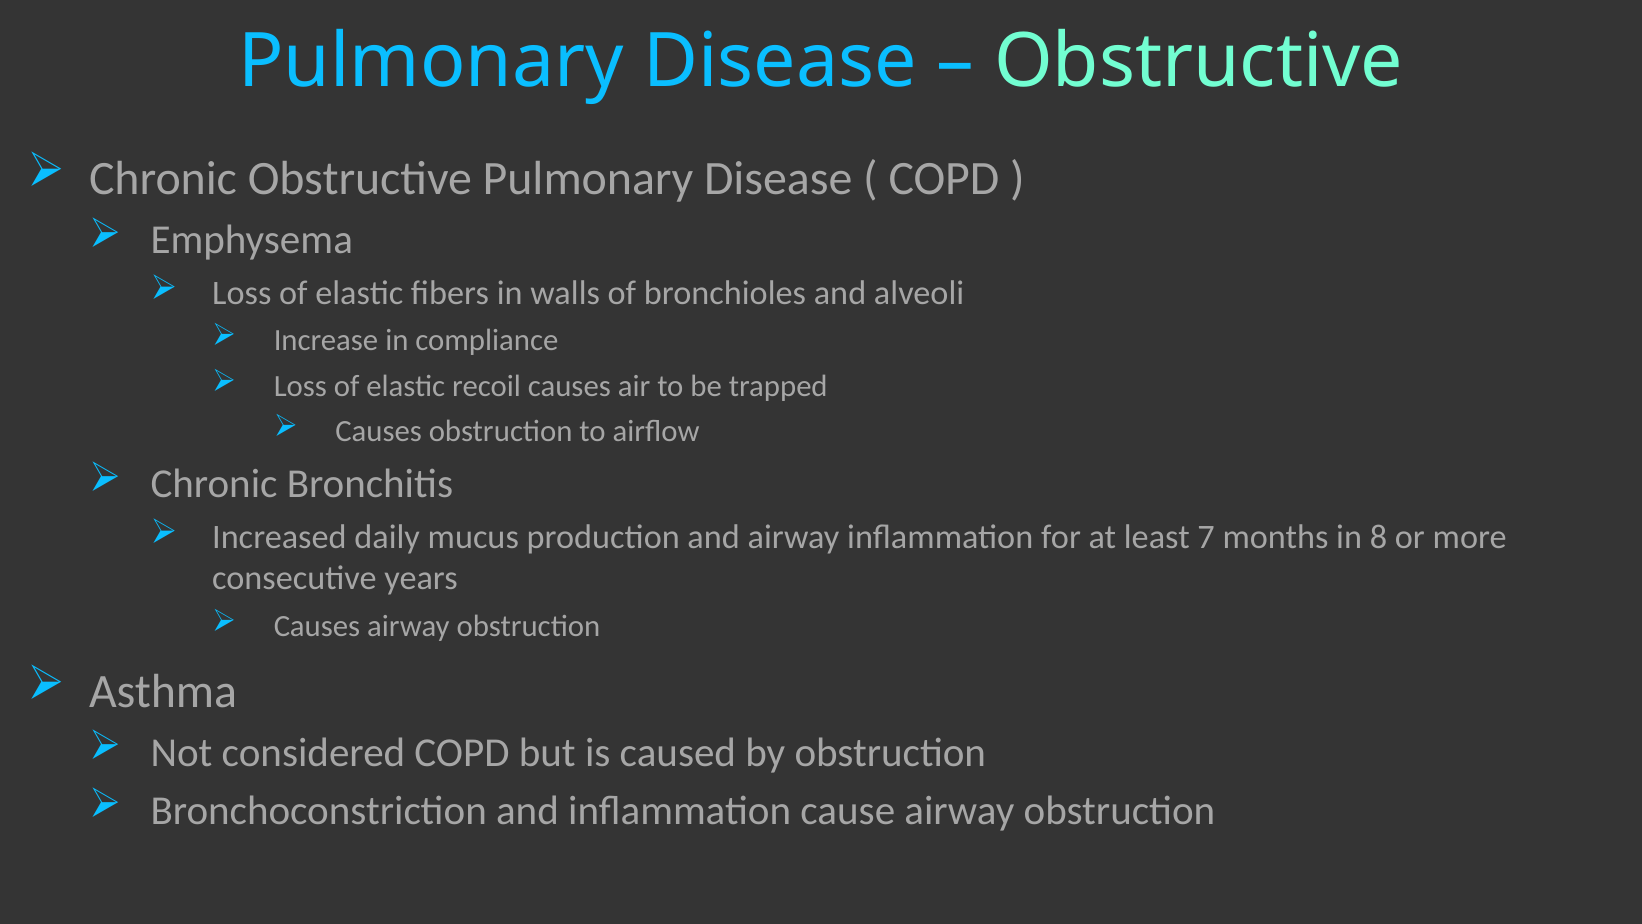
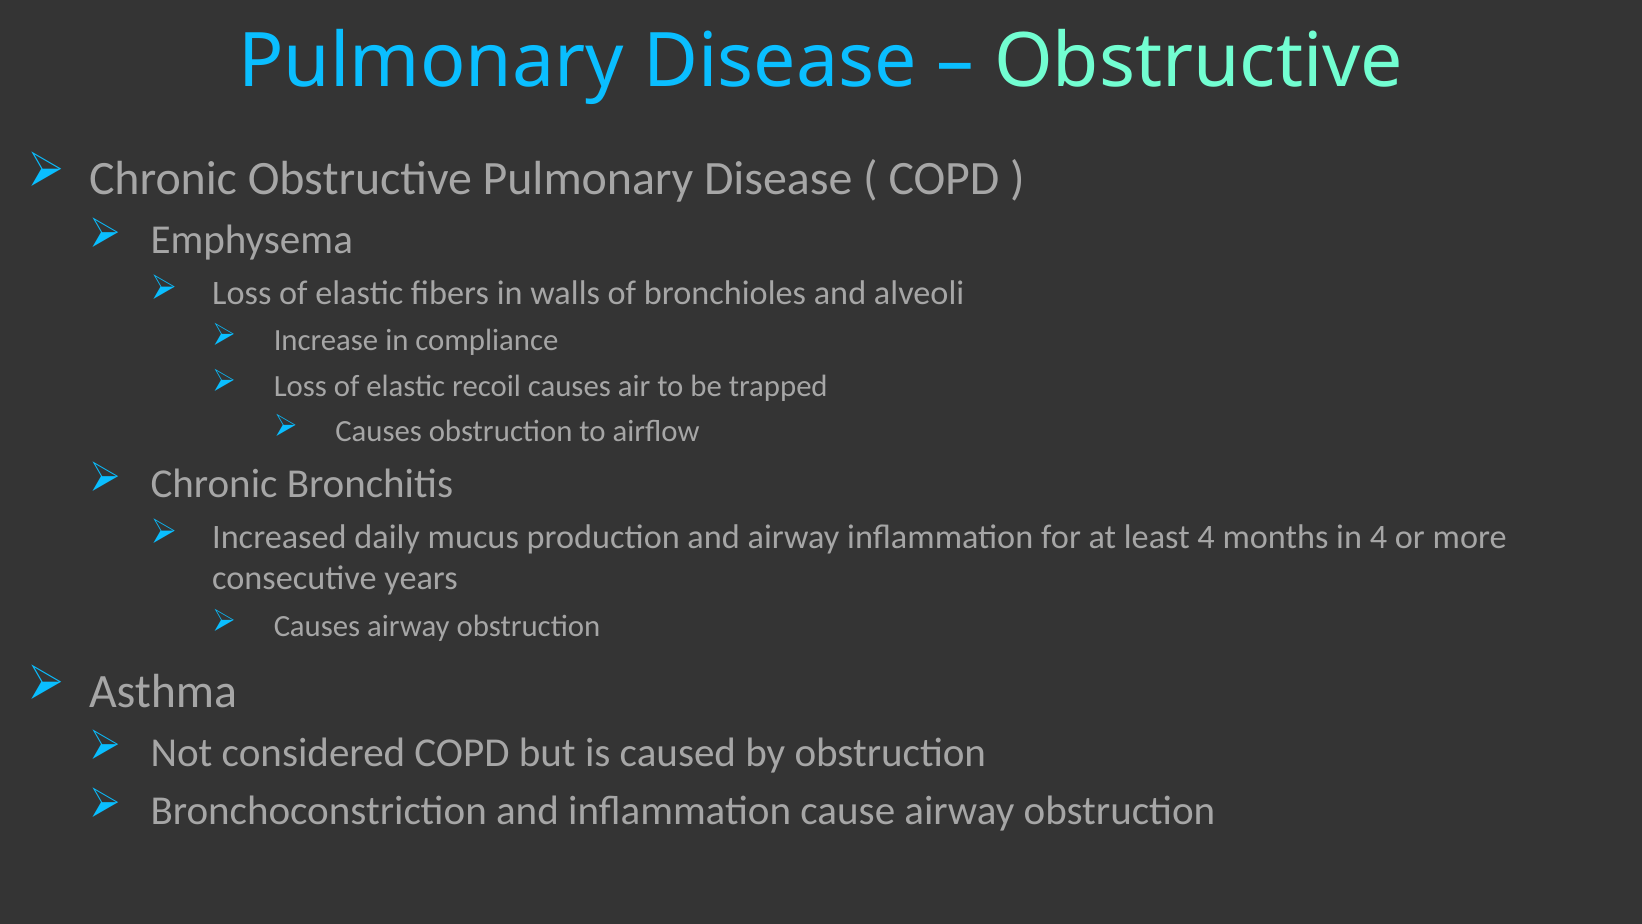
least 7: 7 -> 4 (1206, 537)
in 8: 8 -> 4 (1378, 537)
